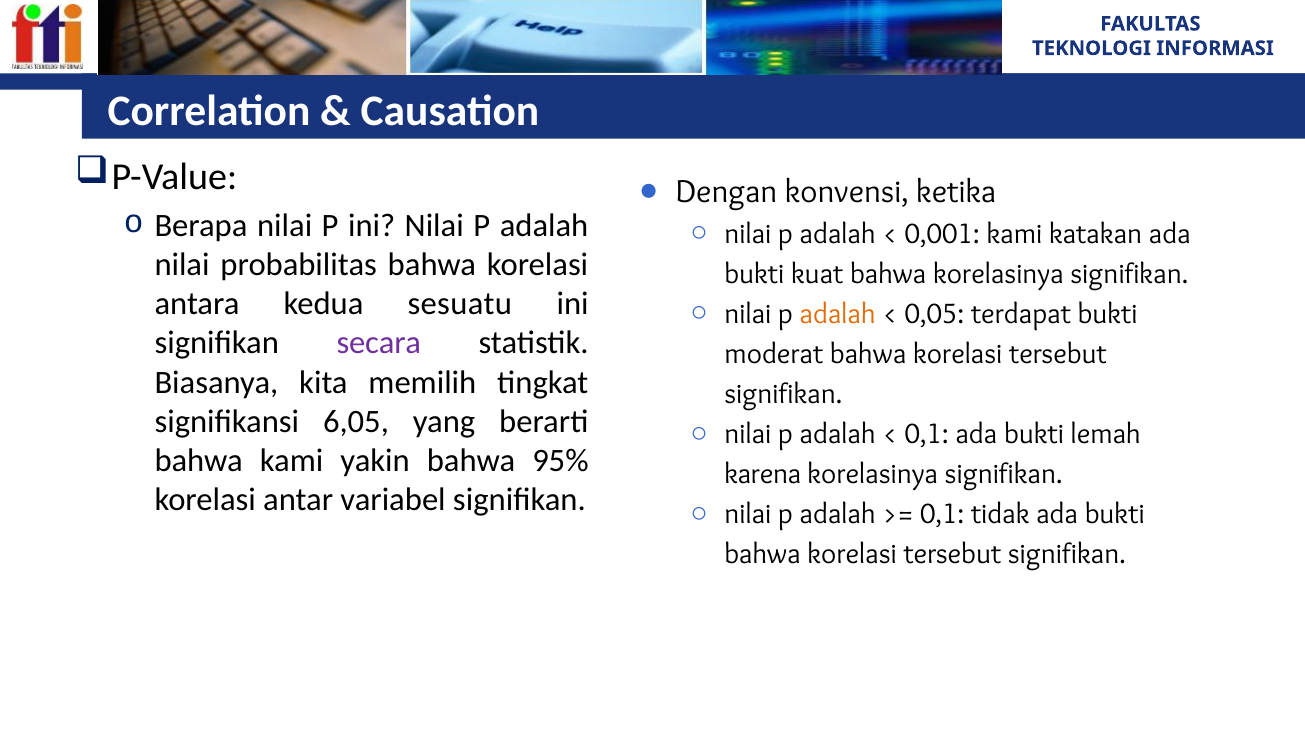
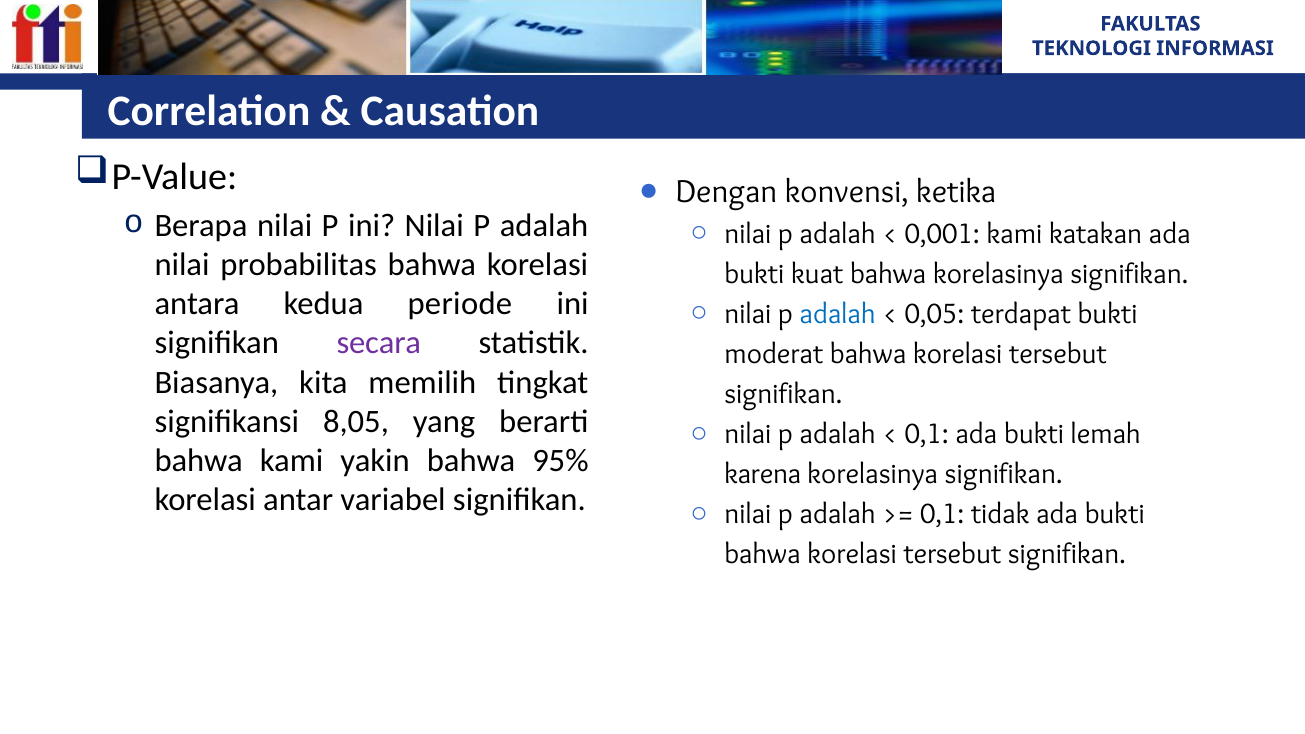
sesuatu: sesuatu -> periode (460, 304)
adalah colour: orange -> blue (838, 314)
6,05: 6,05 -> 8,05 (356, 421)
